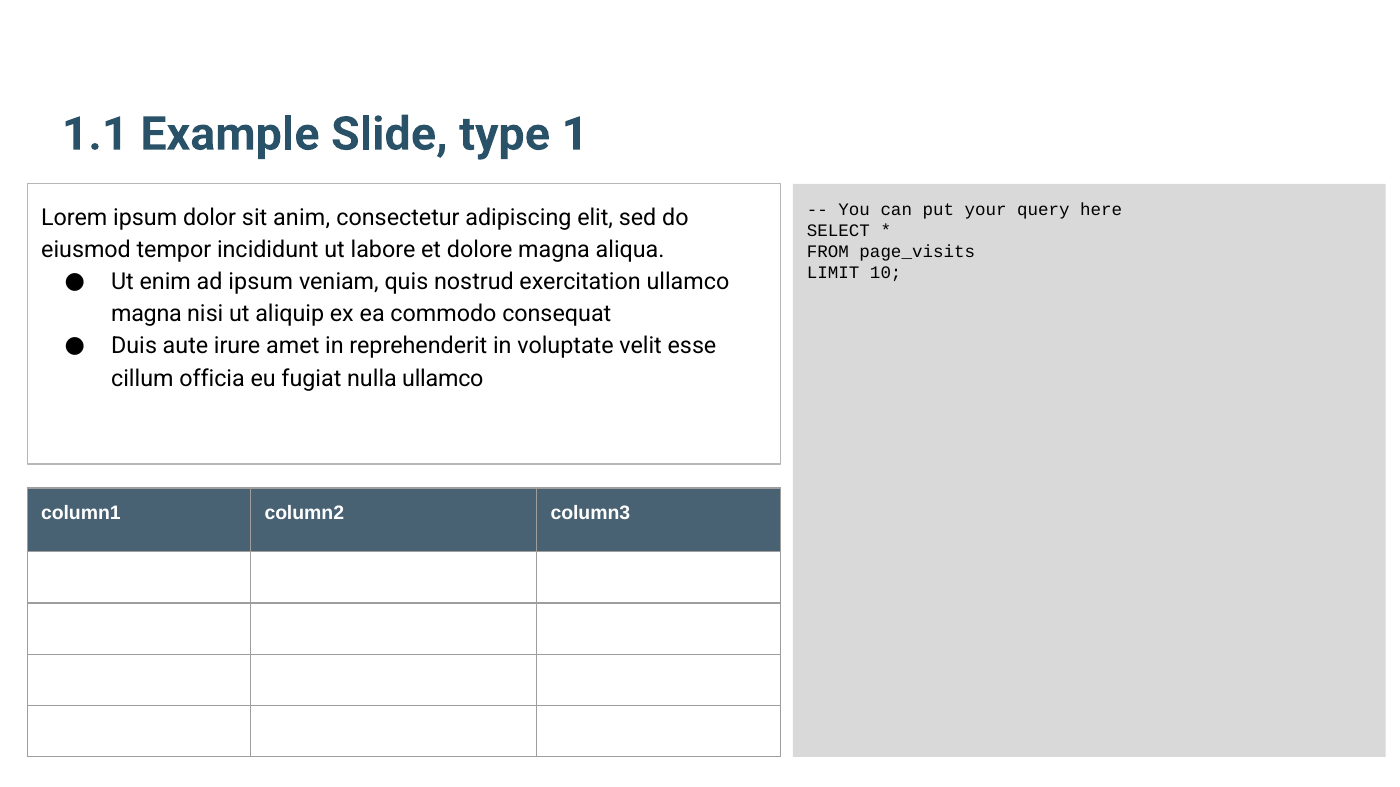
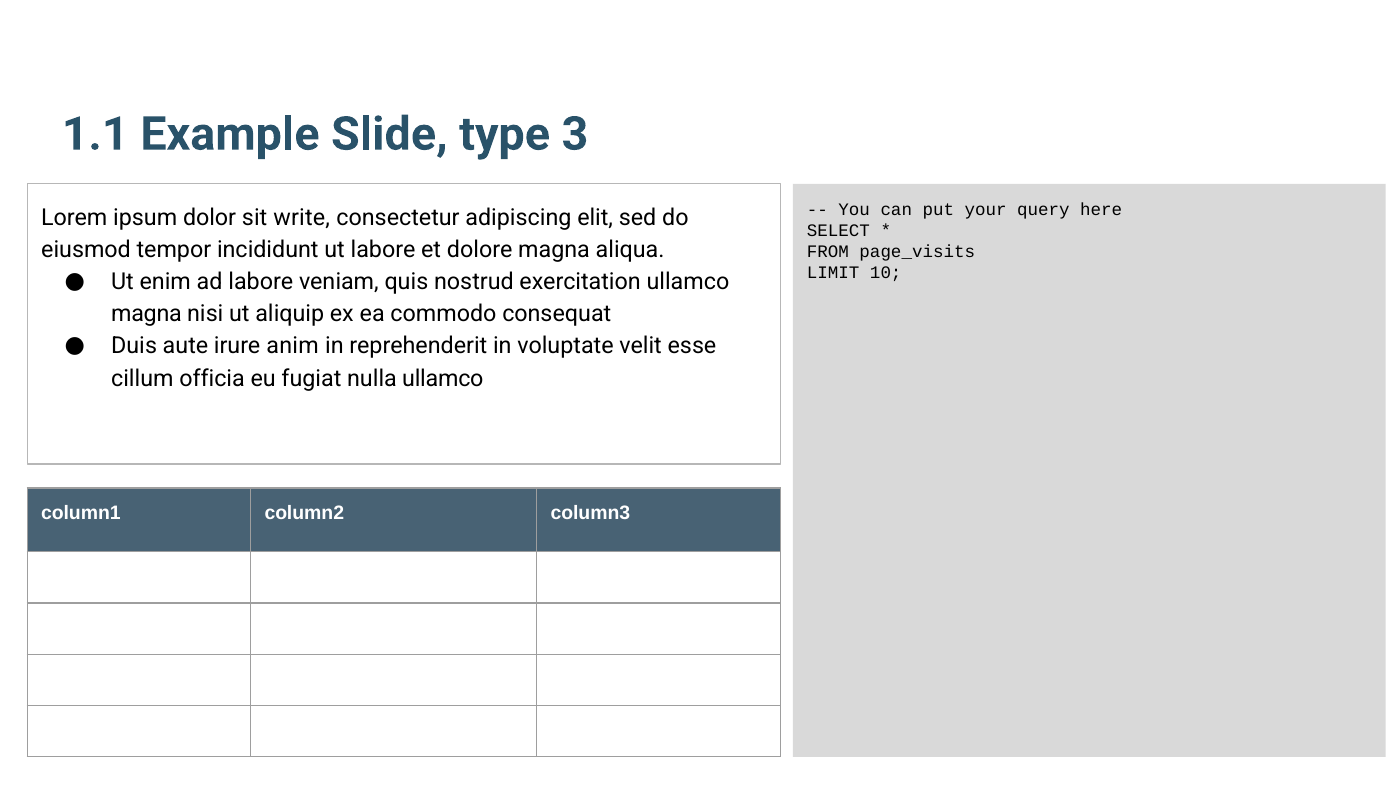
1: 1 -> 3 (575, 134)
anim: anim -> write (302, 218)
ad ipsum: ipsum -> labore (261, 282)
amet: amet -> anim (293, 346)
